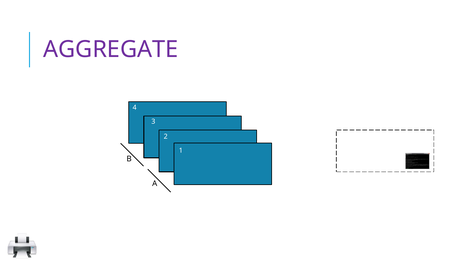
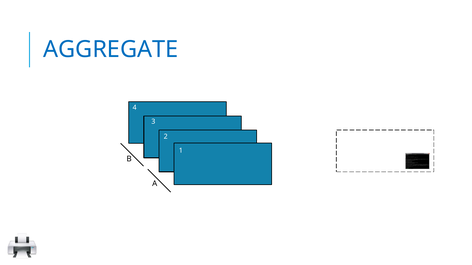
AGGREGATE colour: purple -> blue (111, 50)
